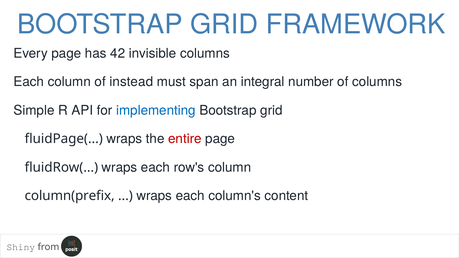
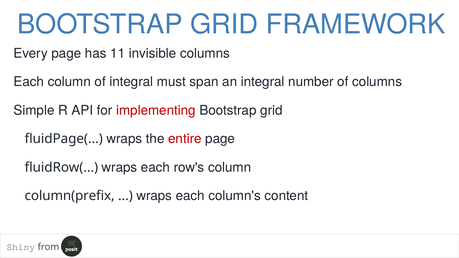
42: 42 -> 11 (118, 53)
of instead: instead -> integral (131, 82)
implementing colour: blue -> red (156, 110)
